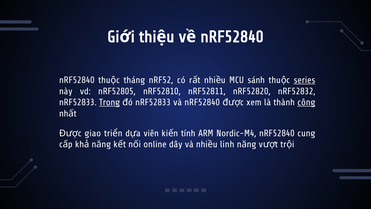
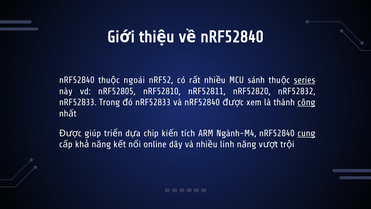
tháng: tháng -> ngoái (134, 80)
Trong underline: present -> none (110, 102)
giao: giao -> giúp (93, 133)
viên: viên -> chip (151, 133)
tính: tính -> tích (188, 133)
Nordic-M4: Nordic-M4 -> Ngành-M4 (236, 133)
cung underline: none -> present (306, 133)
